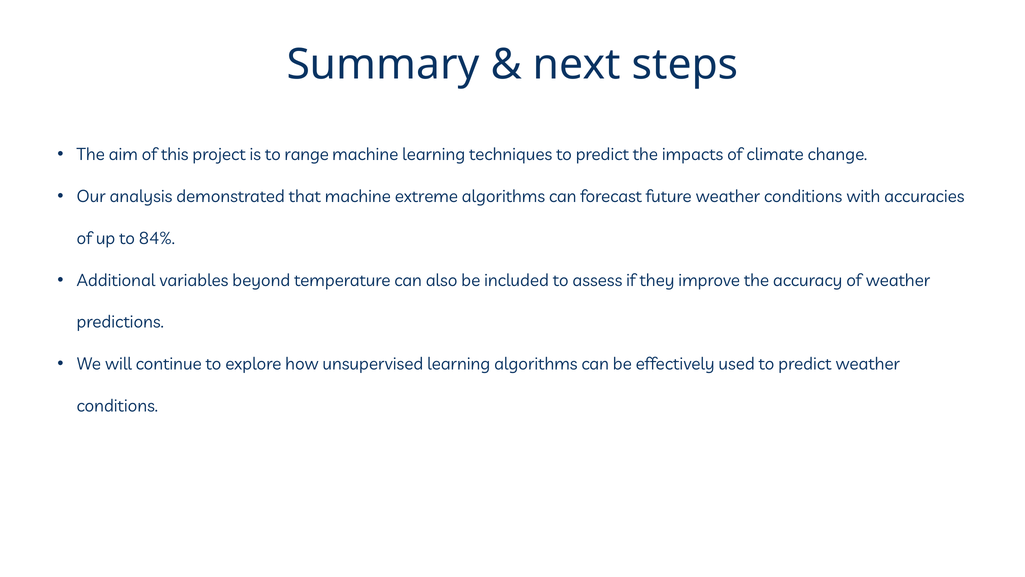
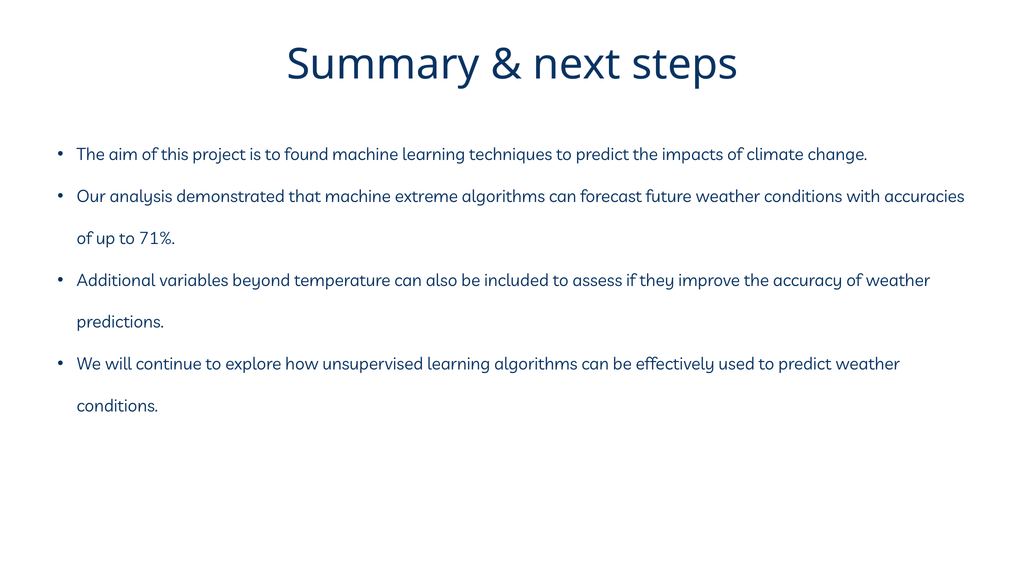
range: range -> found (307, 155)
84%: 84% -> 71% (157, 238)
